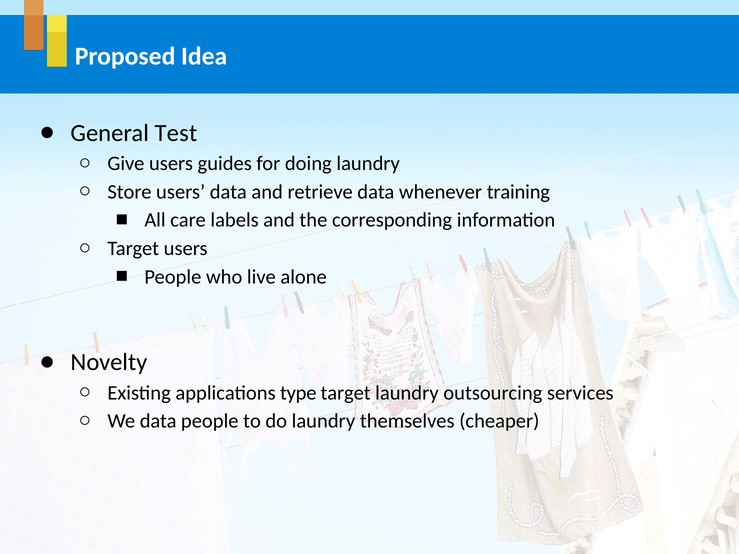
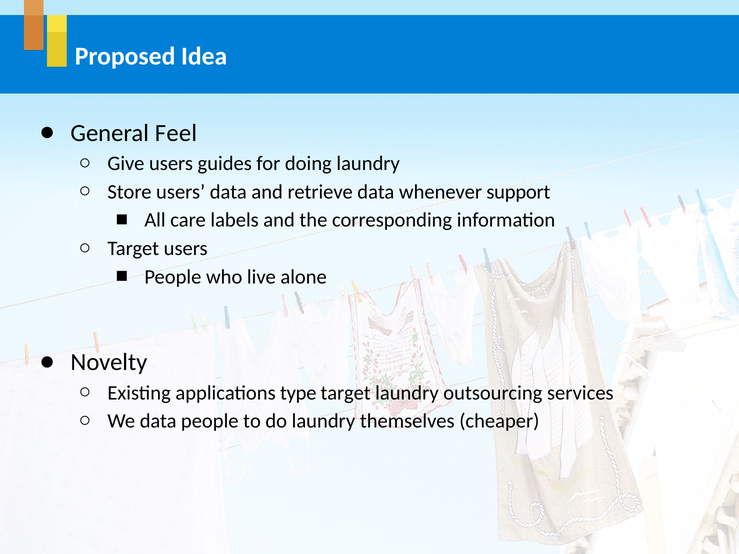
Test: Test -> Feel (176, 133)
training: training -> support (518, 192)
